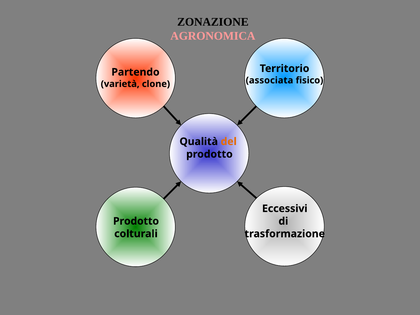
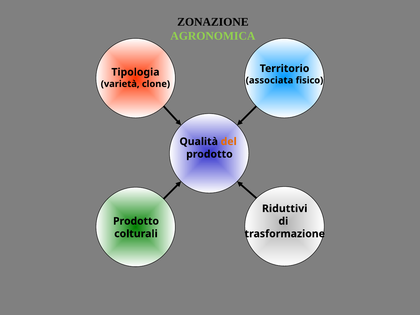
AGRONOMICA colour: pink -> light green (213, 36)
Partendo: Partendo -> Tipologia (135, 72)
Eccessivi: Eccessivi -> Riduttivi (285, 209)
